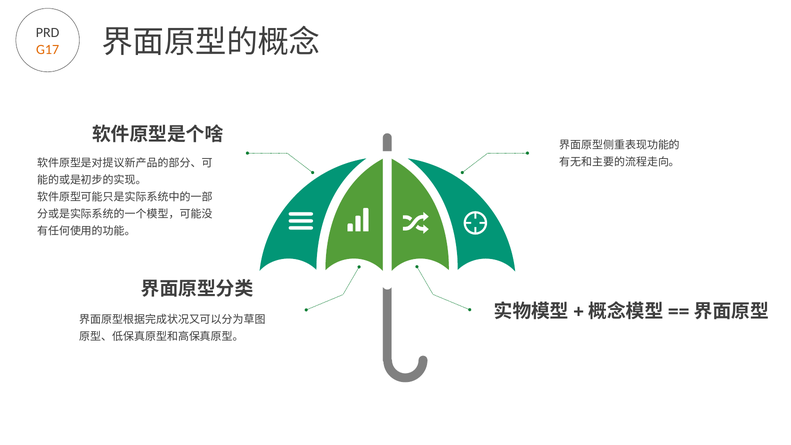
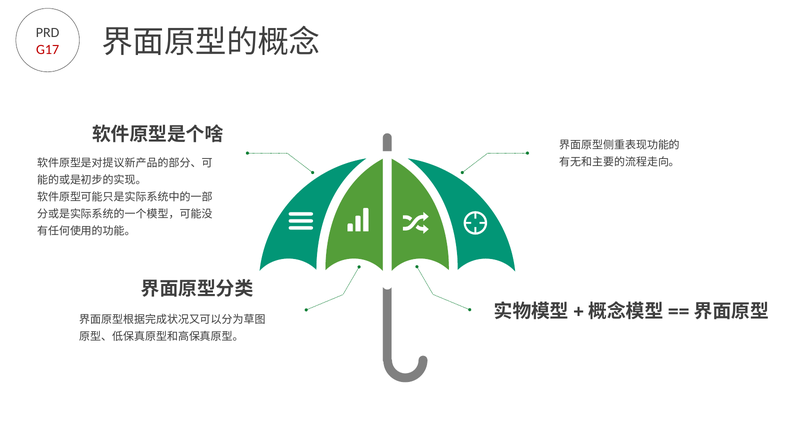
G17 colour: orange -> red (48, 49)
